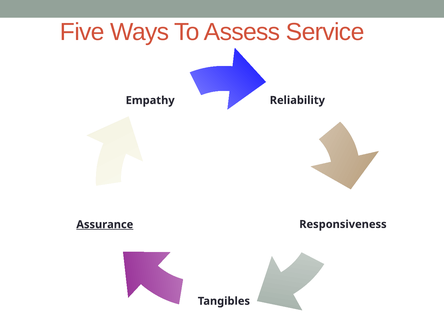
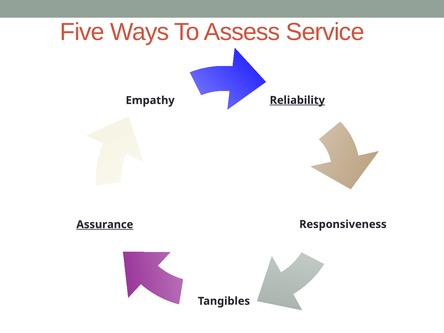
Reliability underline: none -> present (297, 100)
